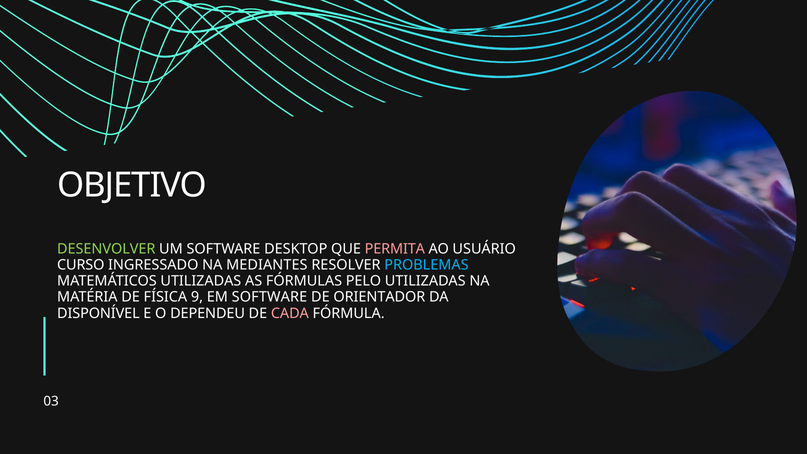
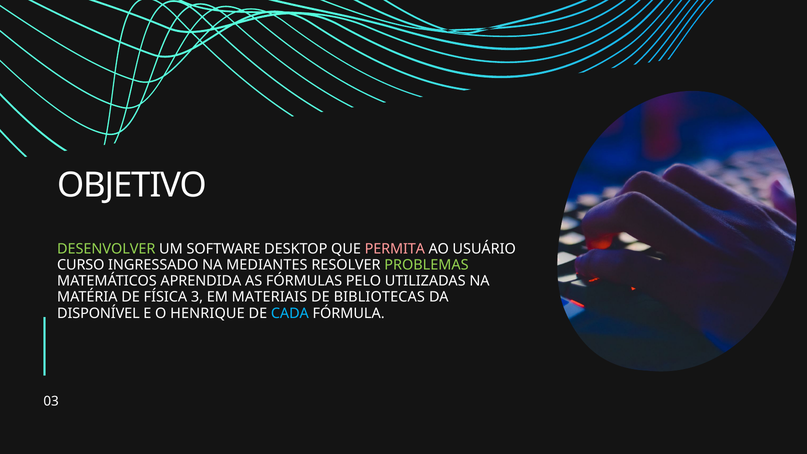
PROBLEMAS colour: light blue -> light green (426, 265)
MATEMÁTICOS UTILIZADAS: UTILIZADAS -> APRENDIDA (201, 281)
9: 9 -> 3 (197, 297)
EM SOFTWARE: SOFTWARE -> MATERIAIS (269, 297)
ORIENTADOR: ORIENTADOR -> BIBLIOTECAS (379, 297)
DEPENDEU: DEPENDEU -> HENRIQUE (207, 313)
CADA colour: pink -> light blue (290, 313)
